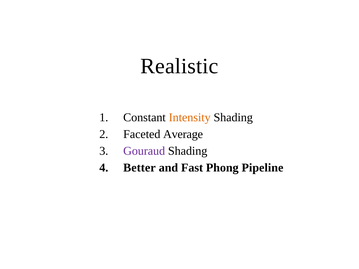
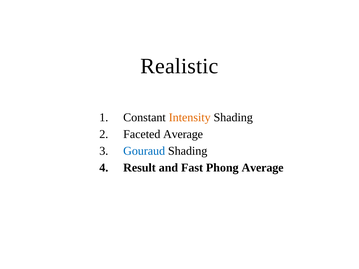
Gouraud colour: purple -> blue (144, 151)
Better: Better -> Result (140, 168)
Phong Pipeline: Pipeline -> Average (263, 168)
